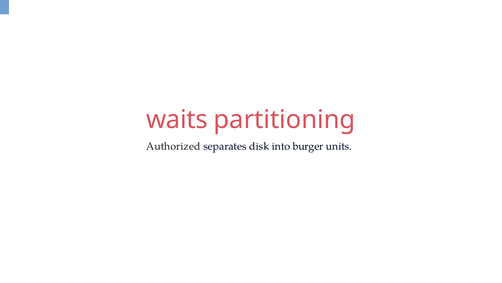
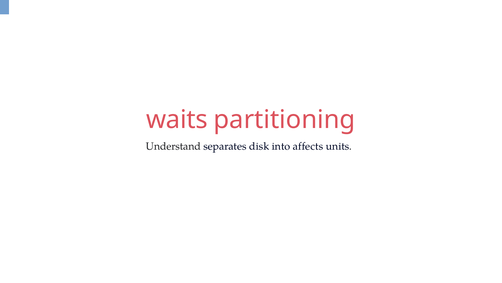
Authorized: Authorized -> Understand (173, 146)
burger: burger -> affects (308, 146)
